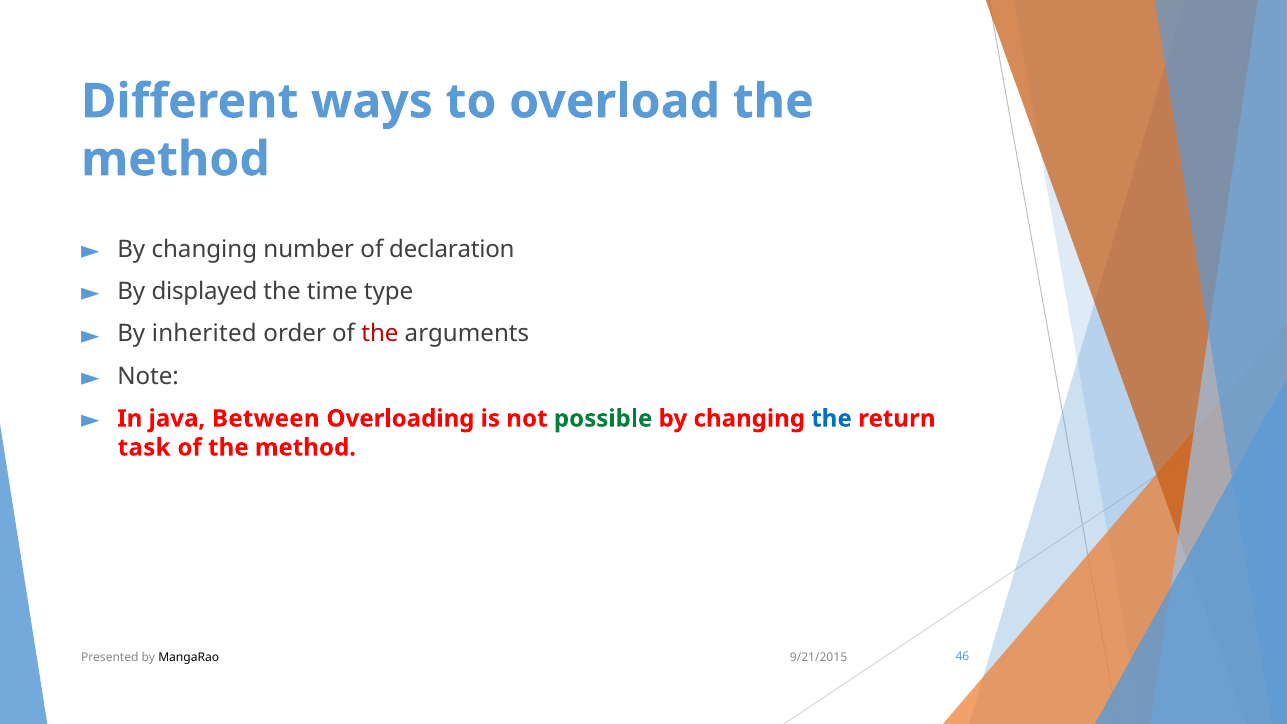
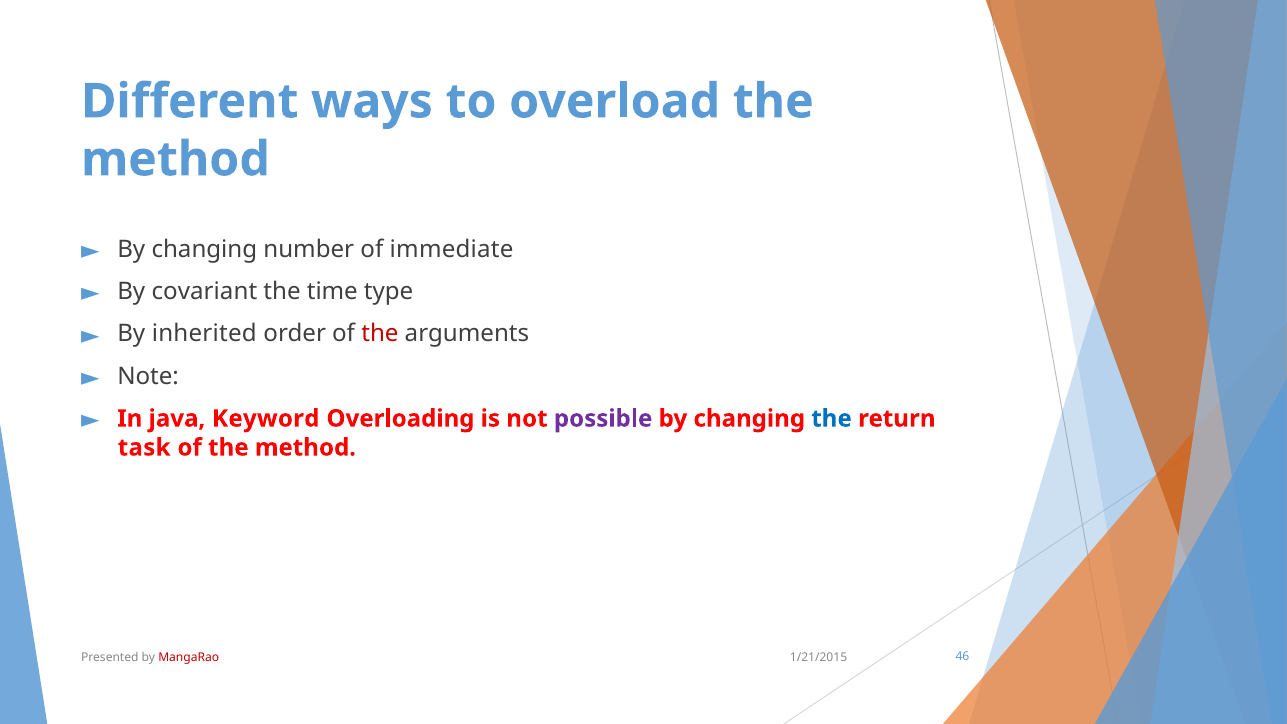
declaration: declaration -> immediate (452, 249)
displayed: displayed -> covariant (204, 291)
Between: Between -> Keyword (266, 419)
possible colour: green -> purple (603, 419)
MangaRao colour: black -> red (189, 658)
9/21/2015: 9/21/2015 -> 1/21/2015 (819, 658)
